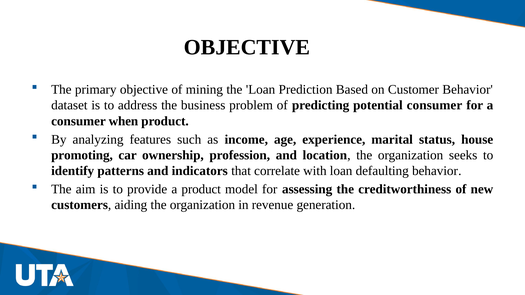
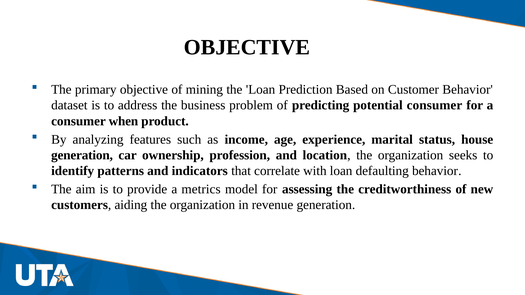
promoting: promoting -> generation (82, 155)
a product: product -> metrics (201, 189)
